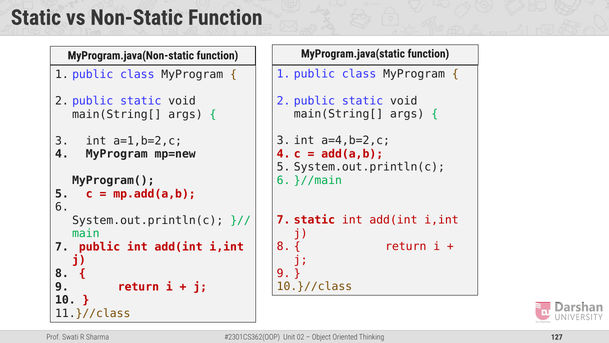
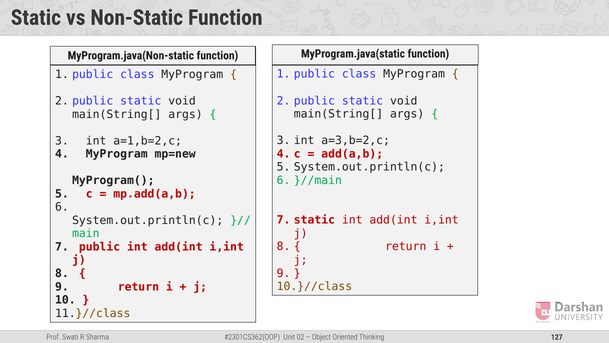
a=4,b=2,c: a=4,b=2,c -> a=3,b=2,c (356, 140)
